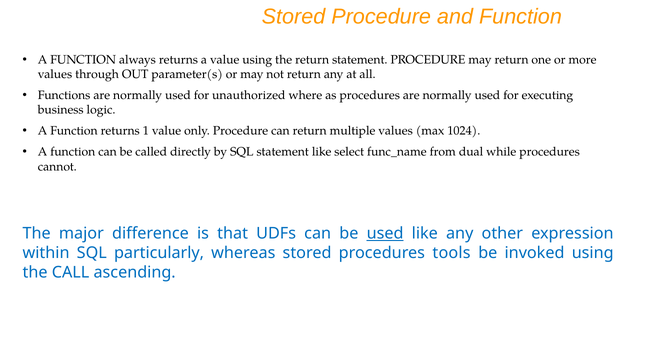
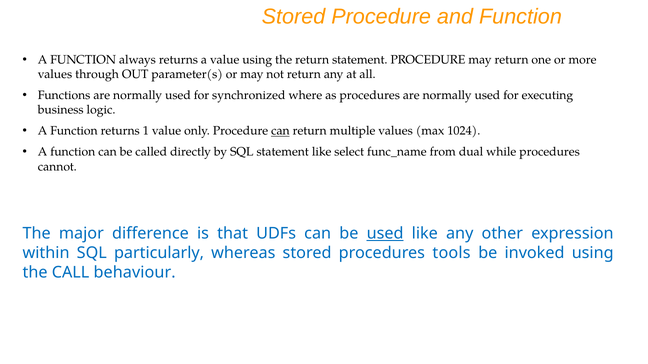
unauthorized: unauthorized -> synchronized (249, 96)
can underline: none -> present (280, 131)
ascending: ascending -> behaviour (135, 273)
